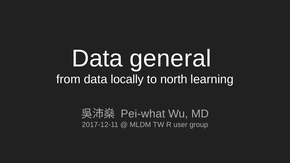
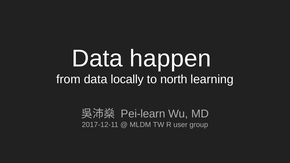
general: general -> happen (170, 58)
Pei-what: Pei-what -> Pei-learn (143, 114)
